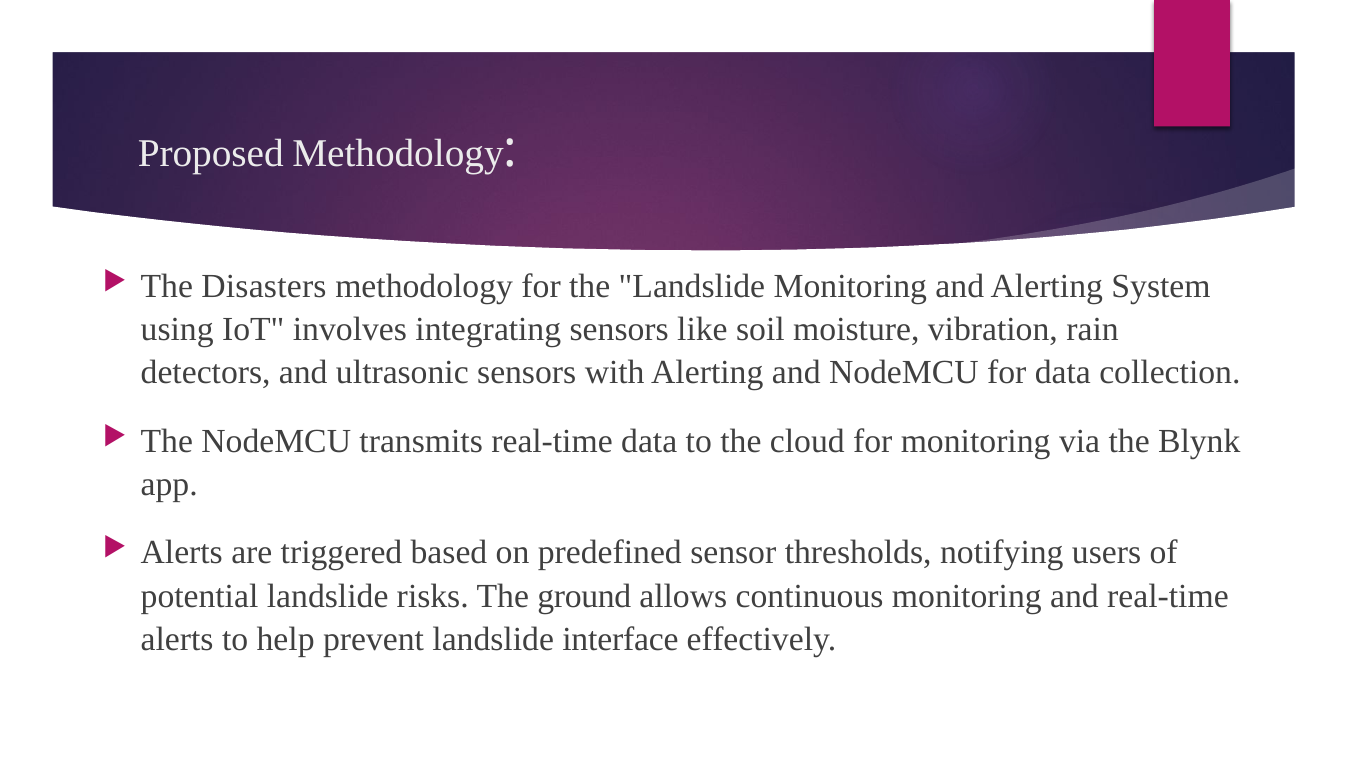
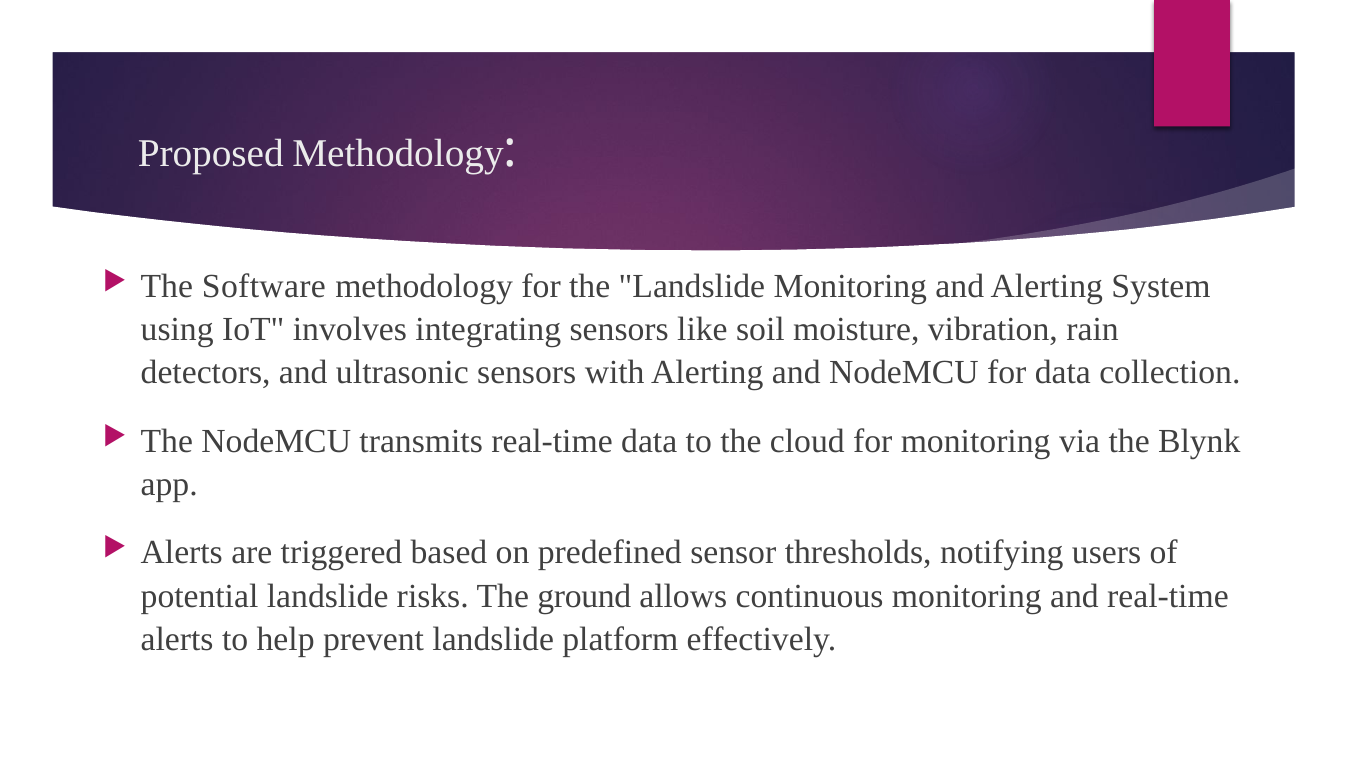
Disasters: Disasters -> Software (264, 286)
interface: interface -> platform (620, 639)
